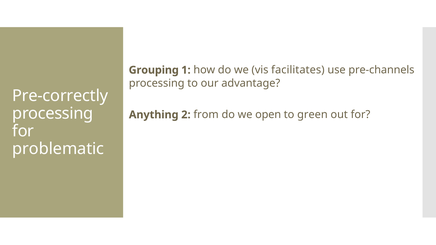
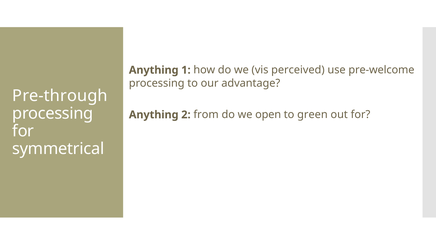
Grouping: Grouping -> Anything (154, 70)
facilitates: facilitates -> perceived (298, 70)
pre-channels: pre-channels -> pre-welcome (381, 70)
Pre-correctly: Pre-correctly -> Pre-through (60, 96)
problematic: problematic -> symmetrical (58, 149)
